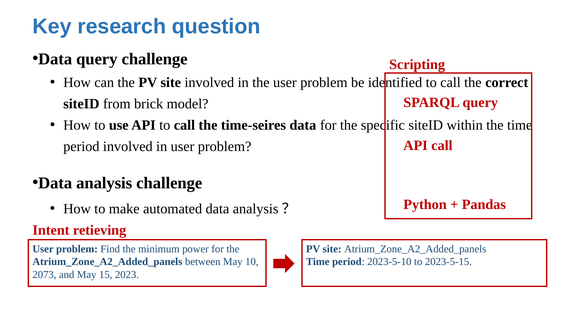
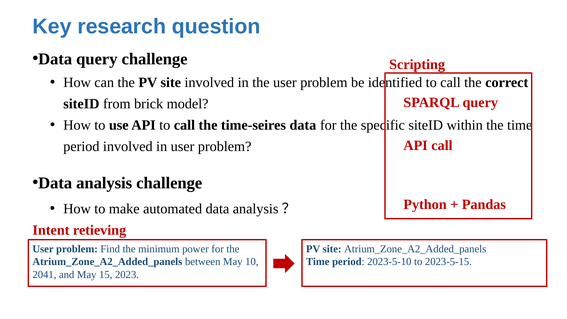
2073: 2073 -> 2041 (44, 274)
